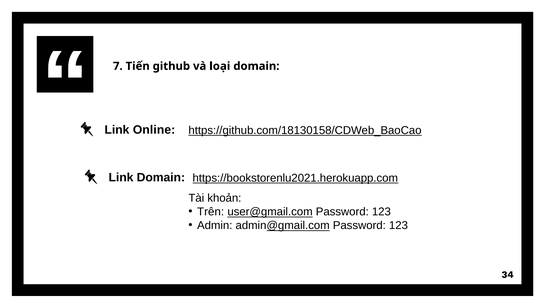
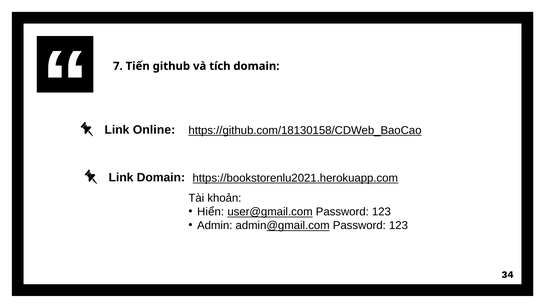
loại: loại -> tích (220, 66)
Trên: Trên -> Hiển (211, 212)
